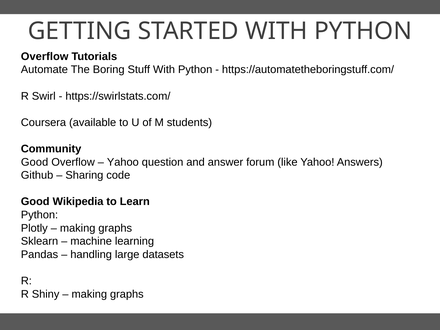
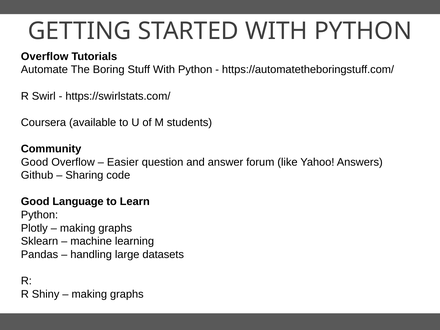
Yahoo: Yahoo -> Easier (123, 162)
Wikipedia: Wikipedia -> Language (78, 202)
